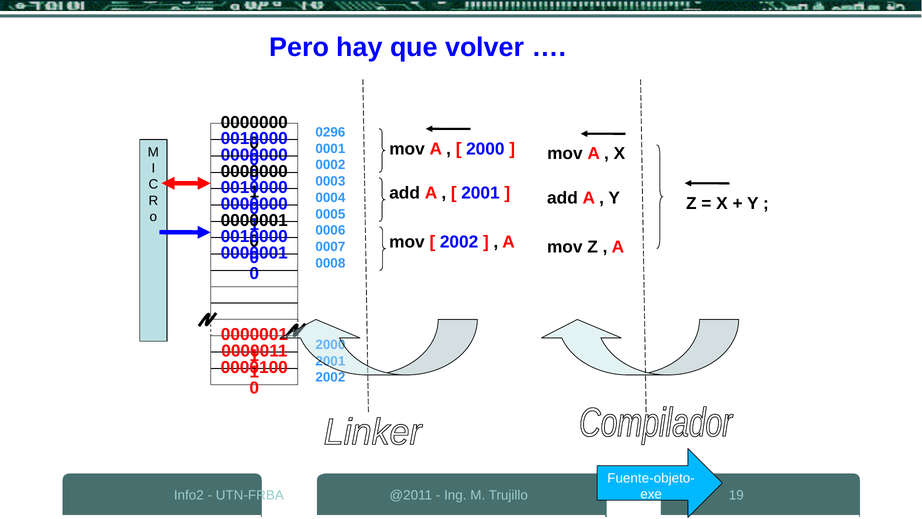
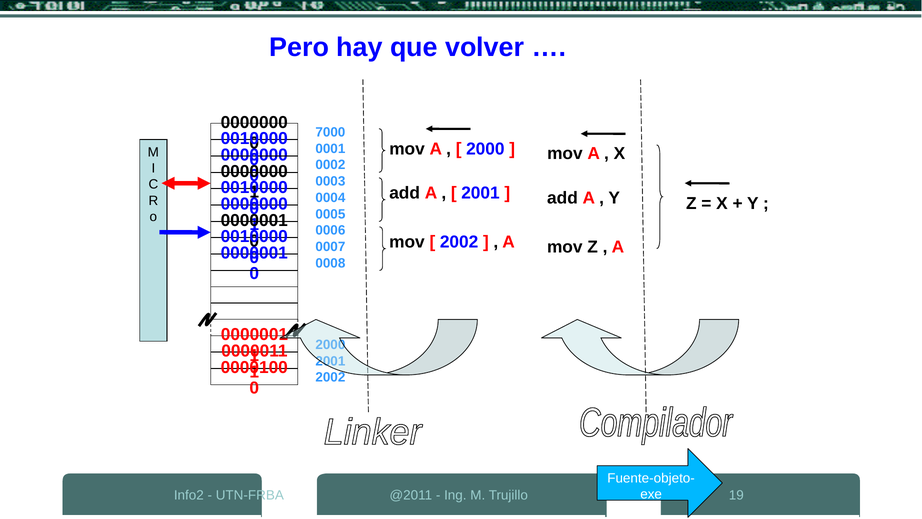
0296: 0296 -> 7000 (330, 132)
